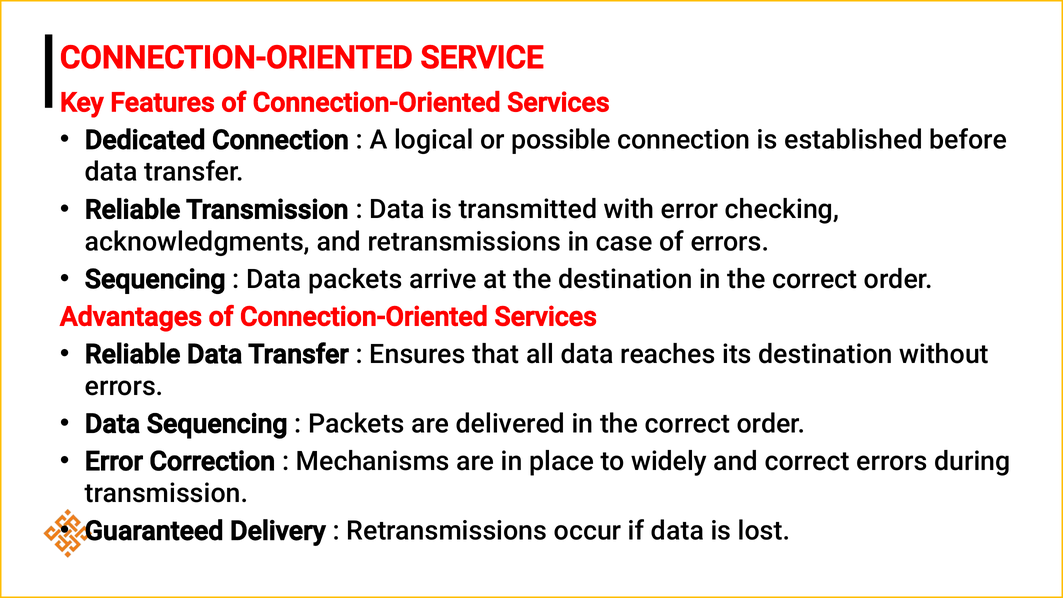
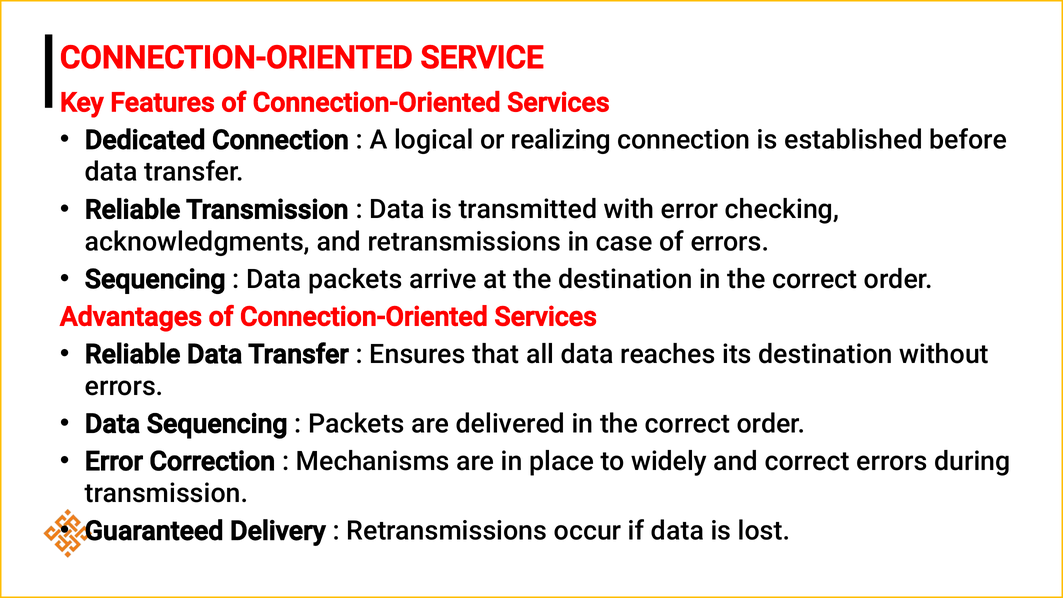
possible: possible -> realizing (561, 140)
